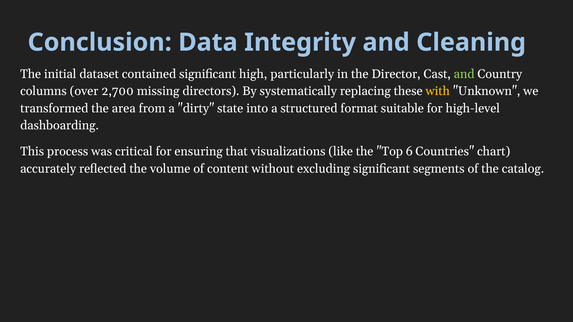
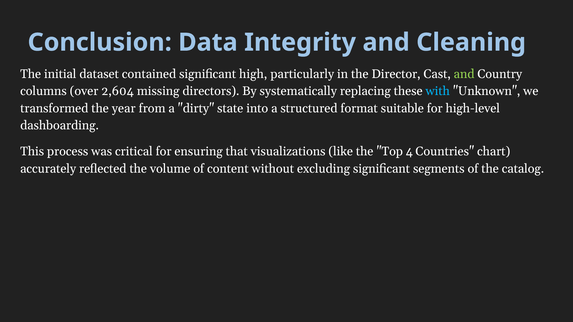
2,700: 2,700 -> 2,604 (118, 91)
with colour: yellow -> light blue (438, 91)
area: area -> year (124, 108)
6: 6 -> 4 (409, 152)
